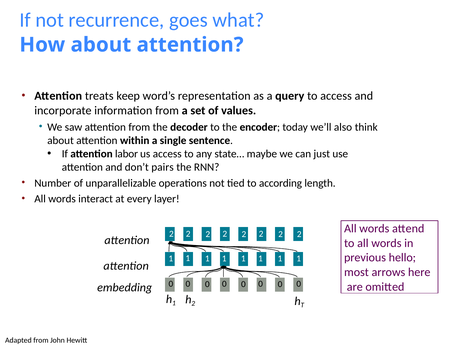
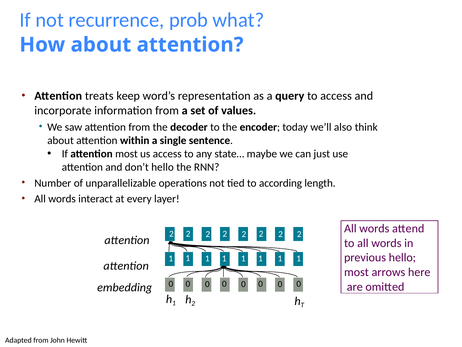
goes: goes -> prob (189, 20)
attention labor: labor -> most (126, 153)
don’t pairs: pairs -> hello (163, 167)
